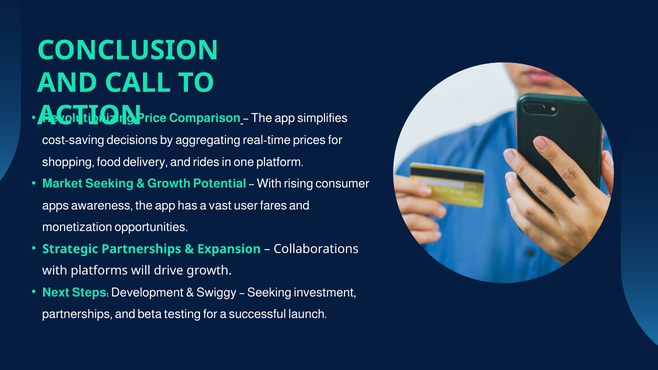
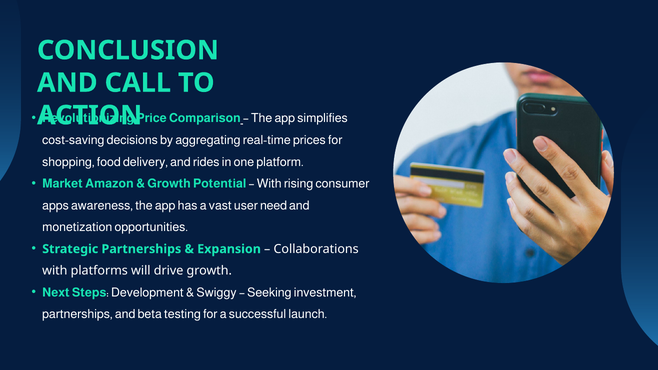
Market Seeking: Seeking -> Amazon (109, 184)
fares: fares -> need (274, 206)
